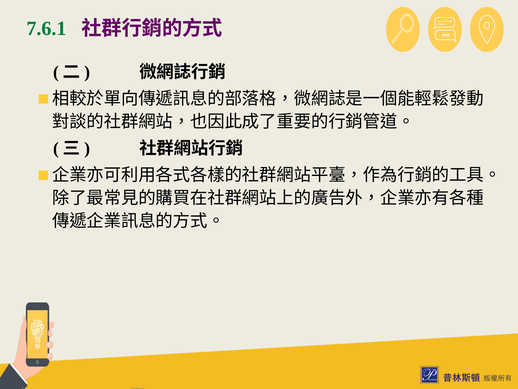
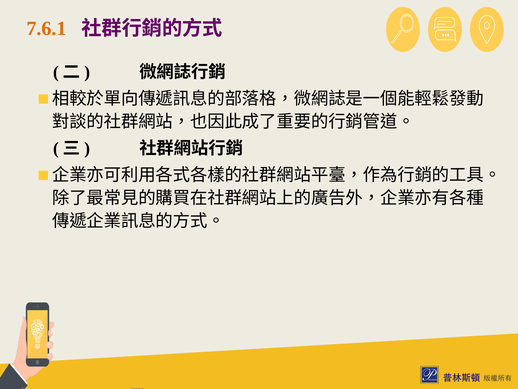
7.6.1 colour: green -> orange (47, 29)
